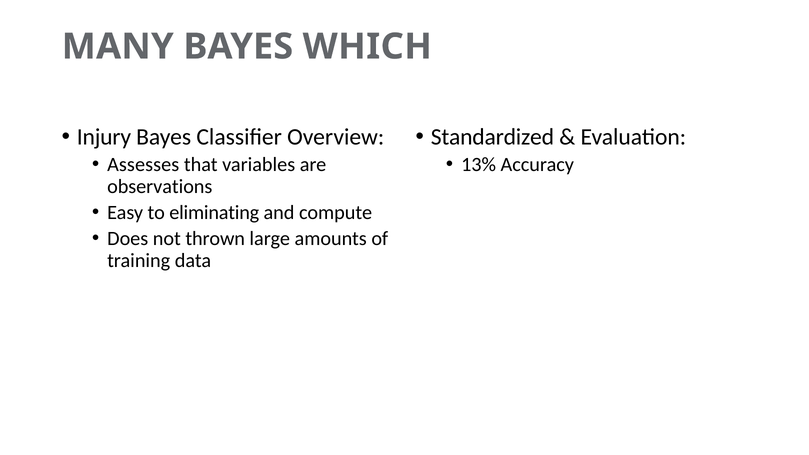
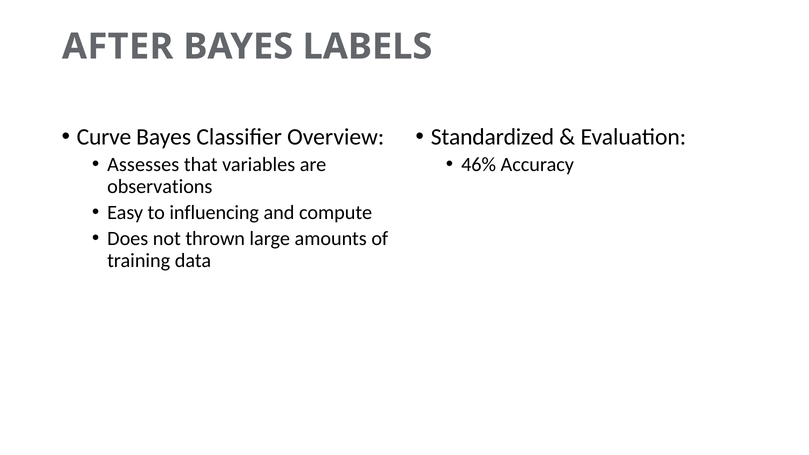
MANY: MANY -> AFTER (118, 47)
WHICH: WHICH -> LABELS (367, 47)
Injury: Injury -> Curve (104, 137)
13%: 13% -> 46% (479, 165)
eliminating: eliminating -> influencing (214, 212)
